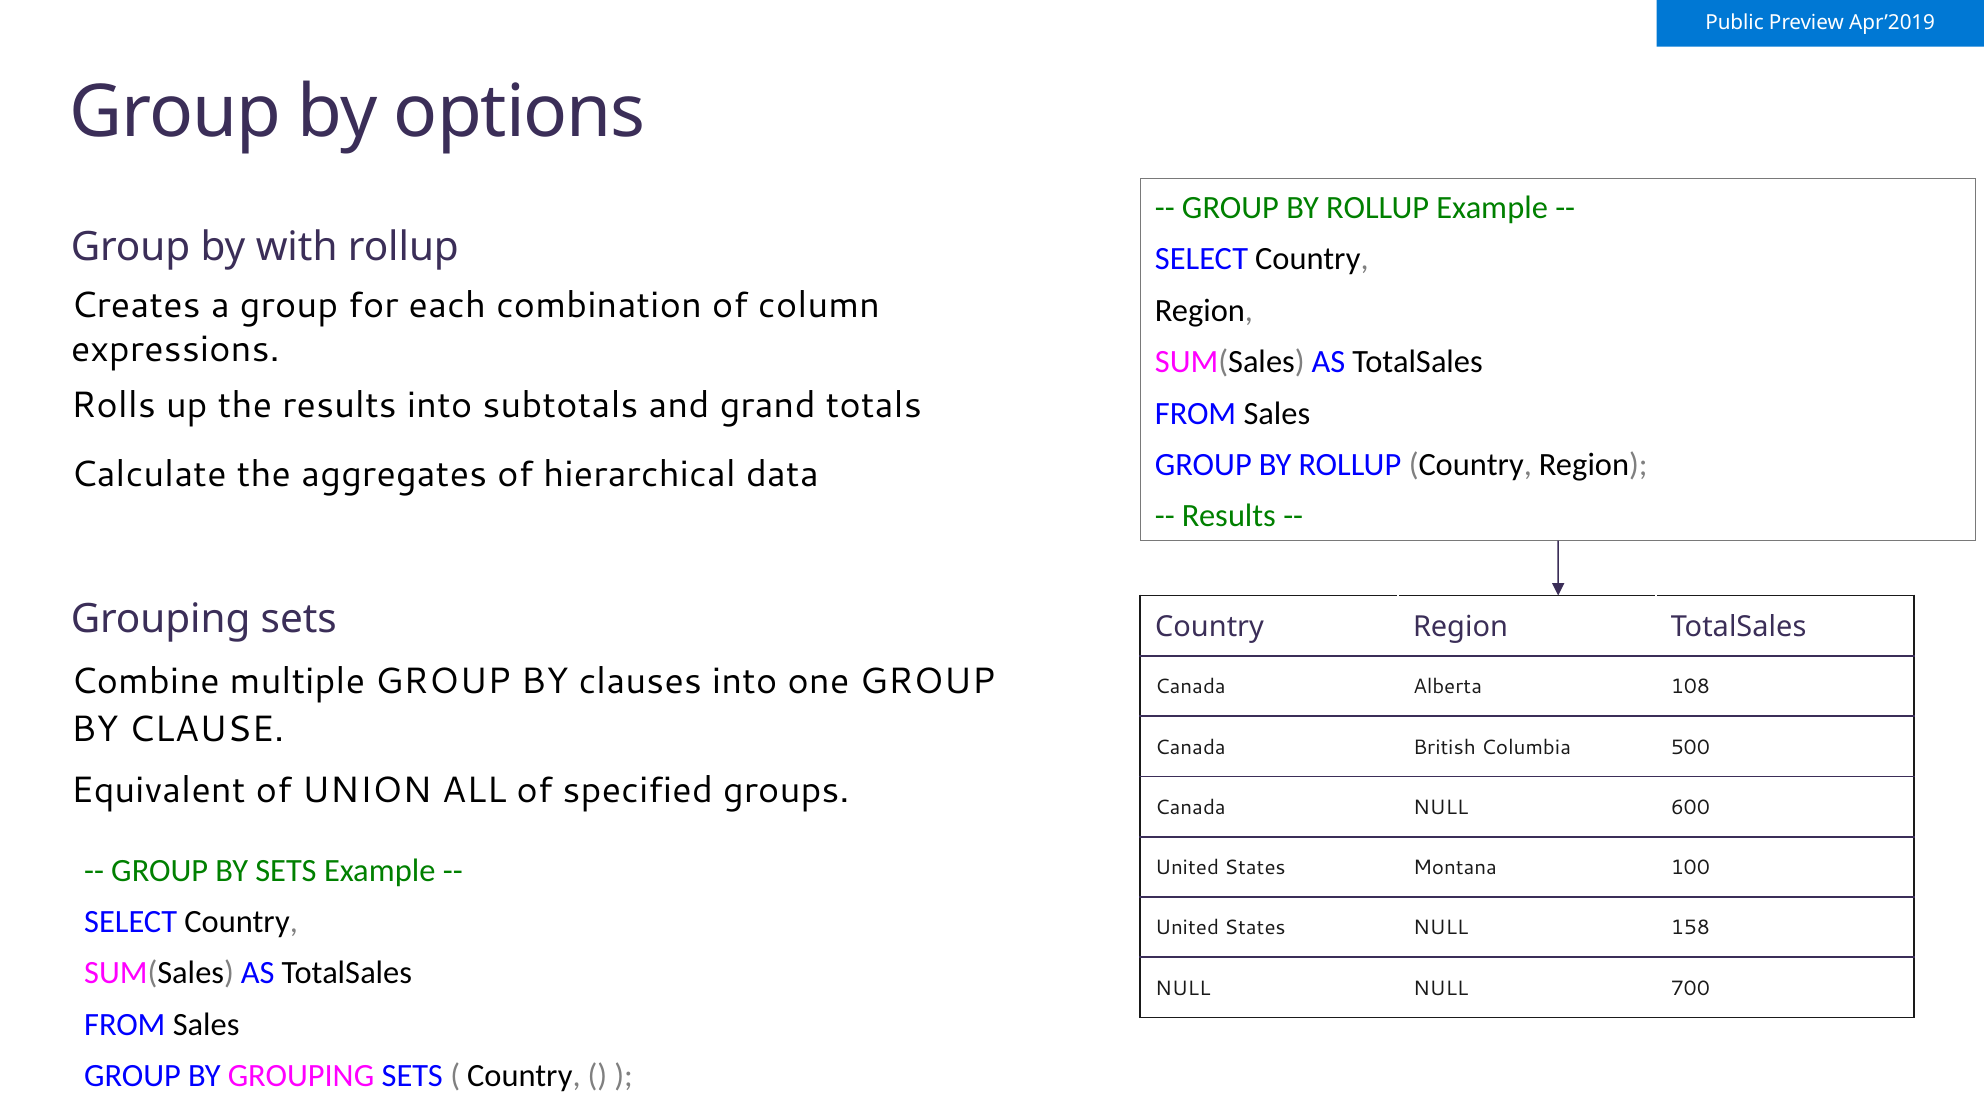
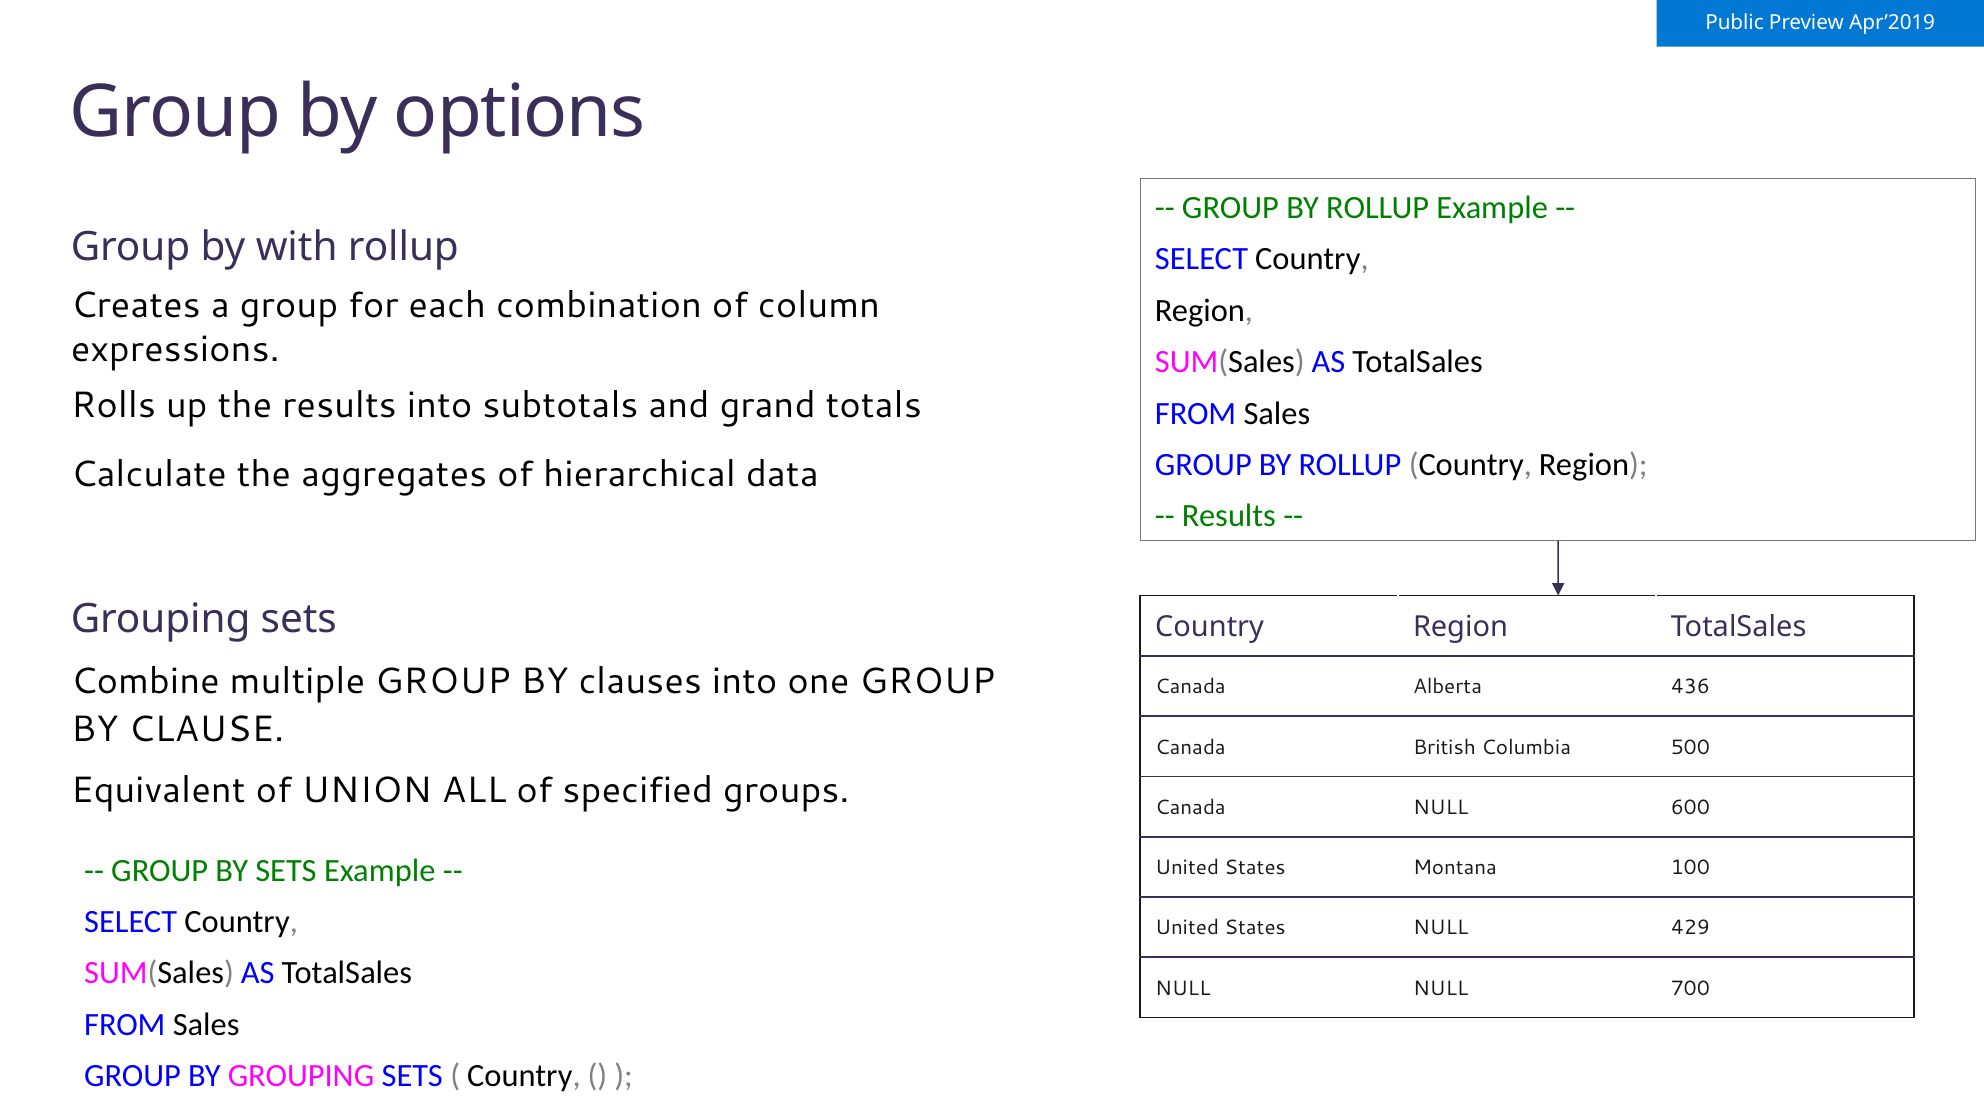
108: 108 -> 436 (1690, 687)
158: 158 -> 429 (1690, 928)
